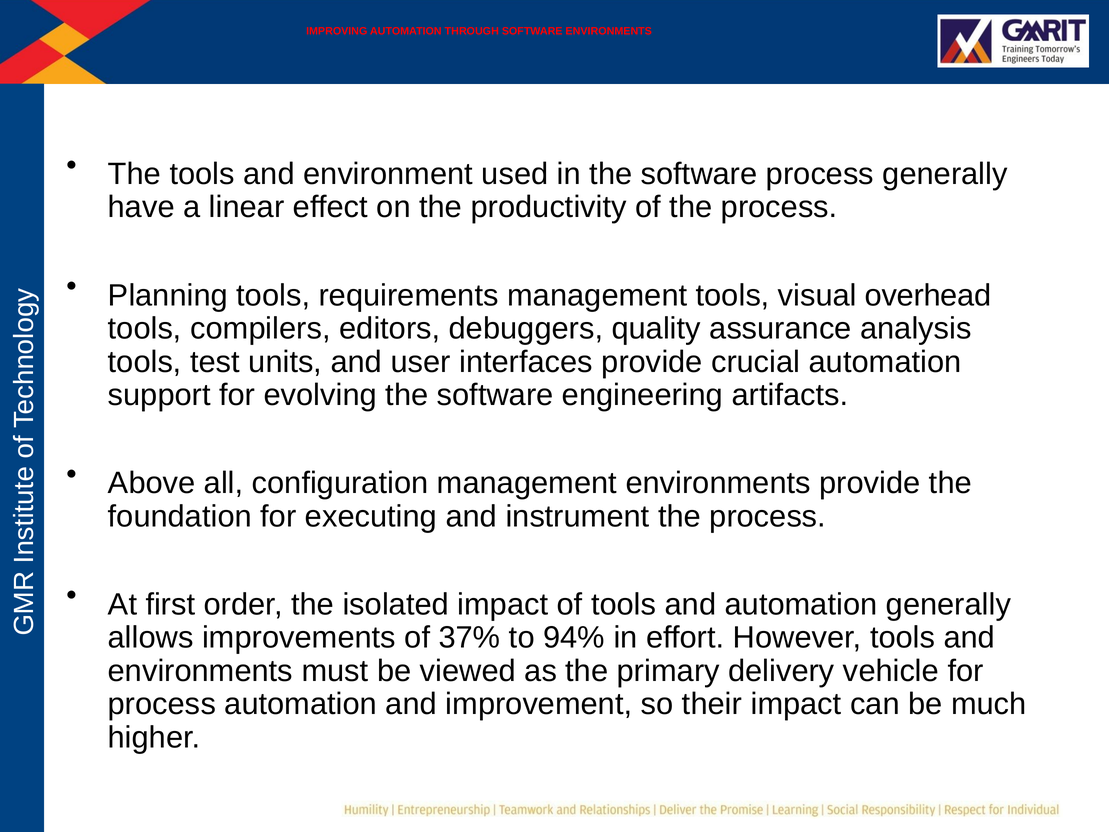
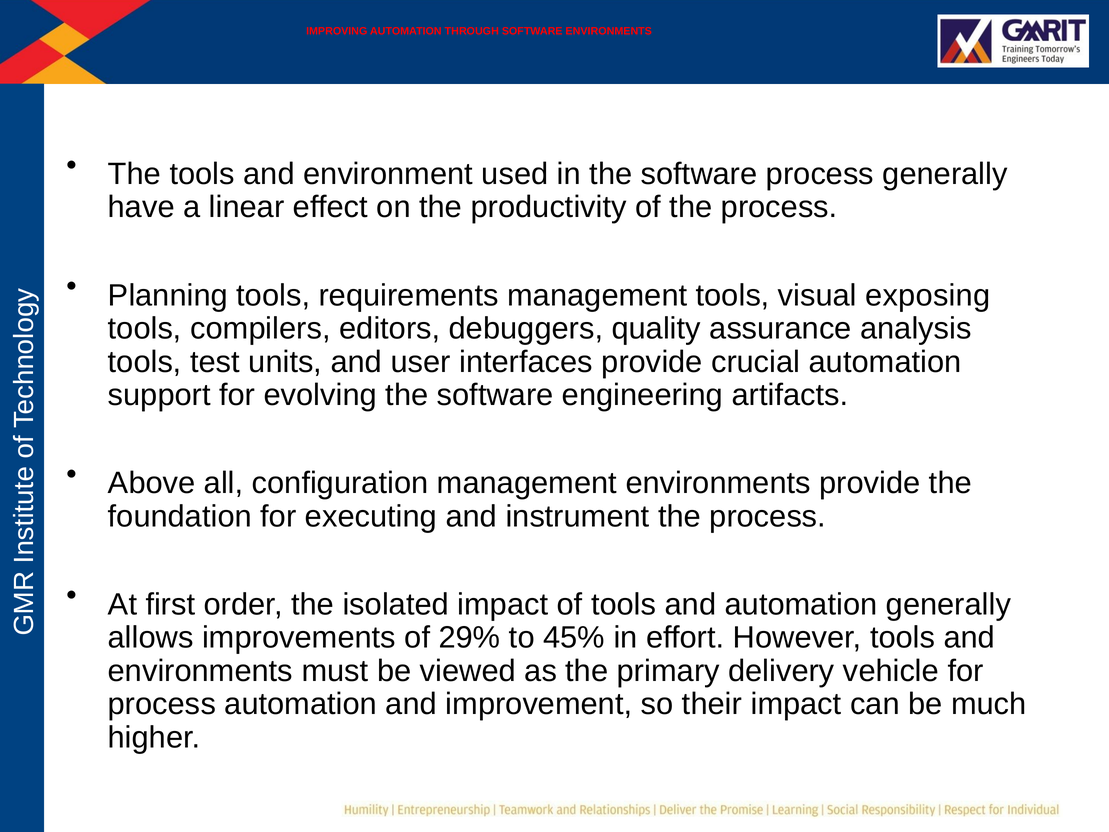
overhead: overhead -> exposing (928, 295)
37%: 37% -> 29% (470, 638)
94%: 94% -> 45% (574, 638)
